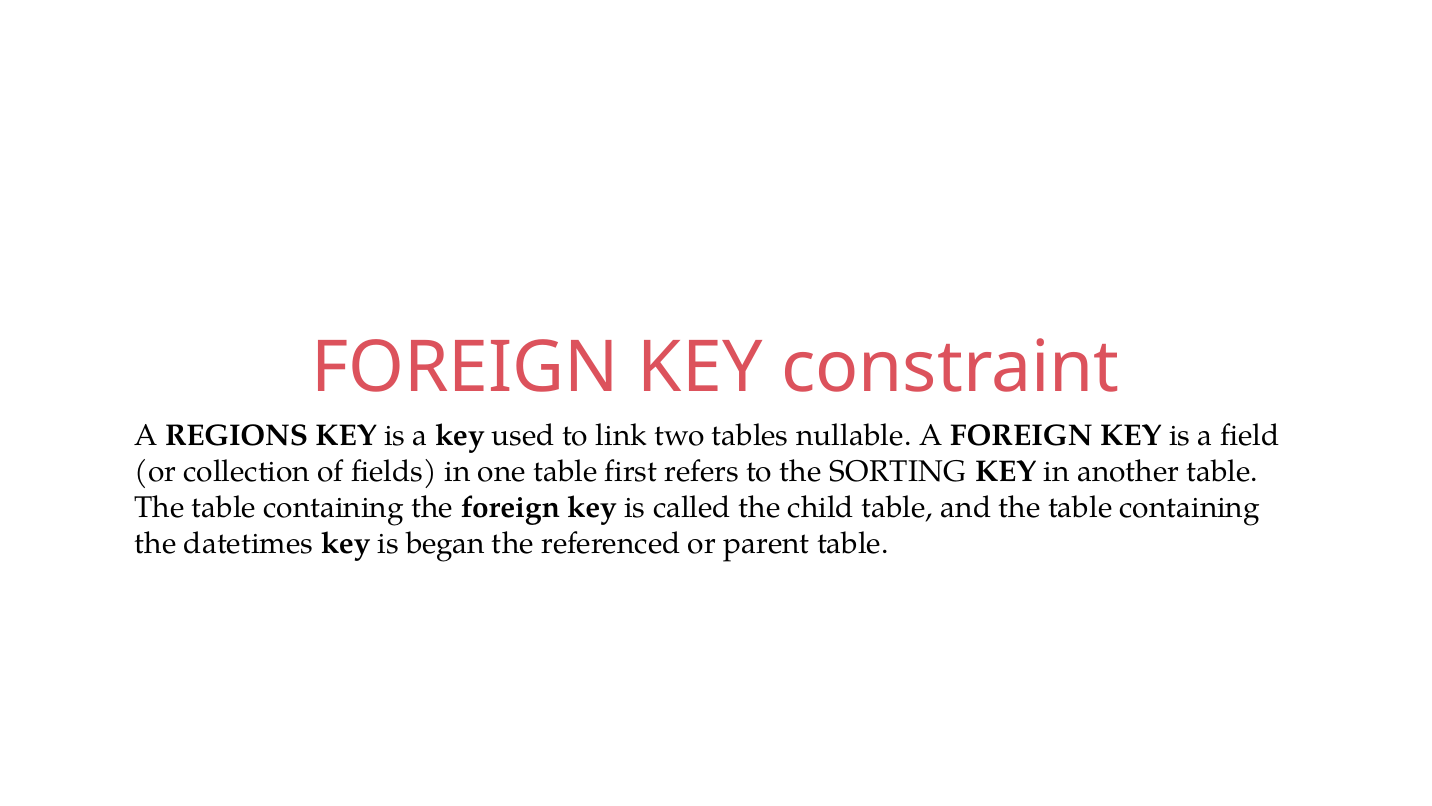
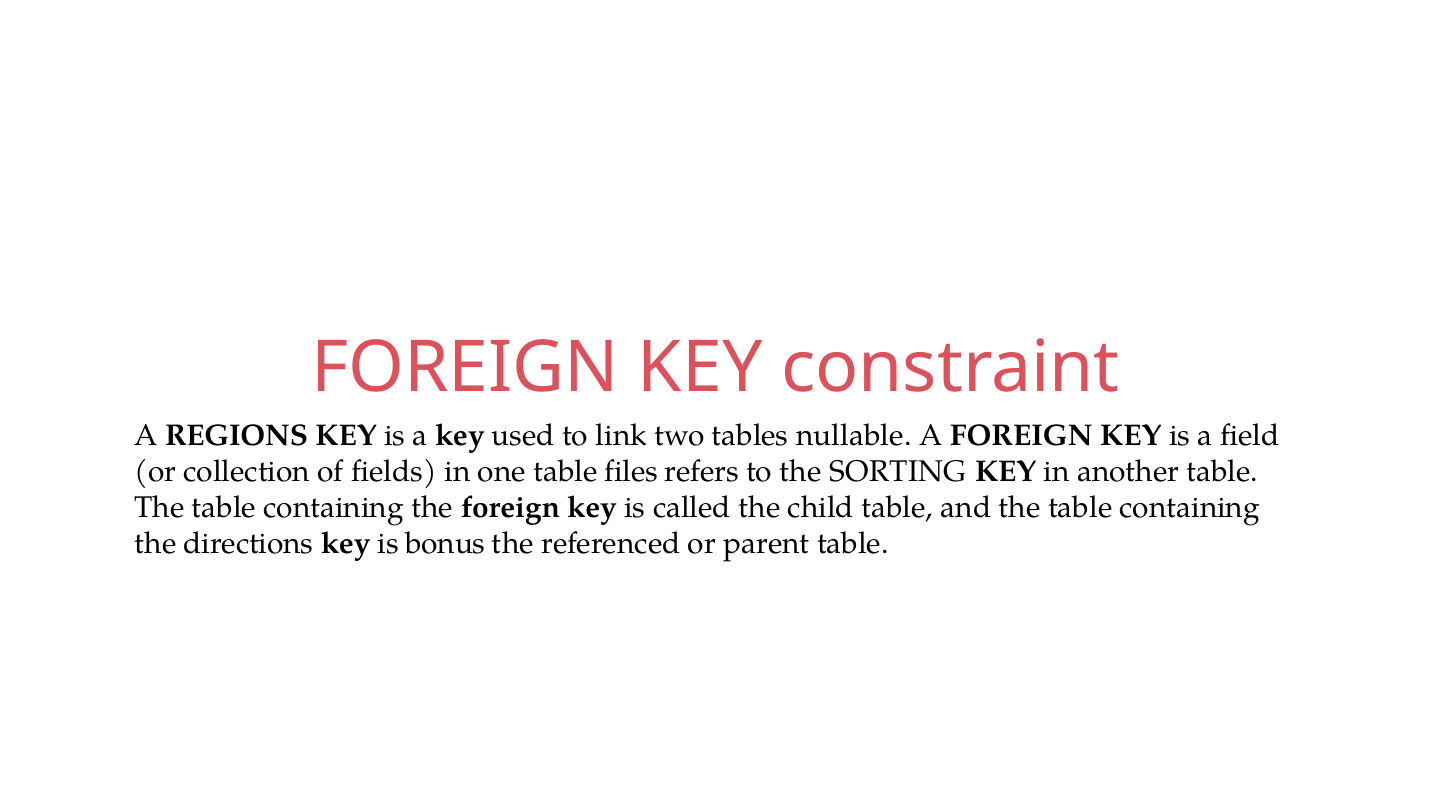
first: first -> files (631, 471)
datetimes: datetimes -> directions (249, 543)
began: began -> bonus (446, 543)
